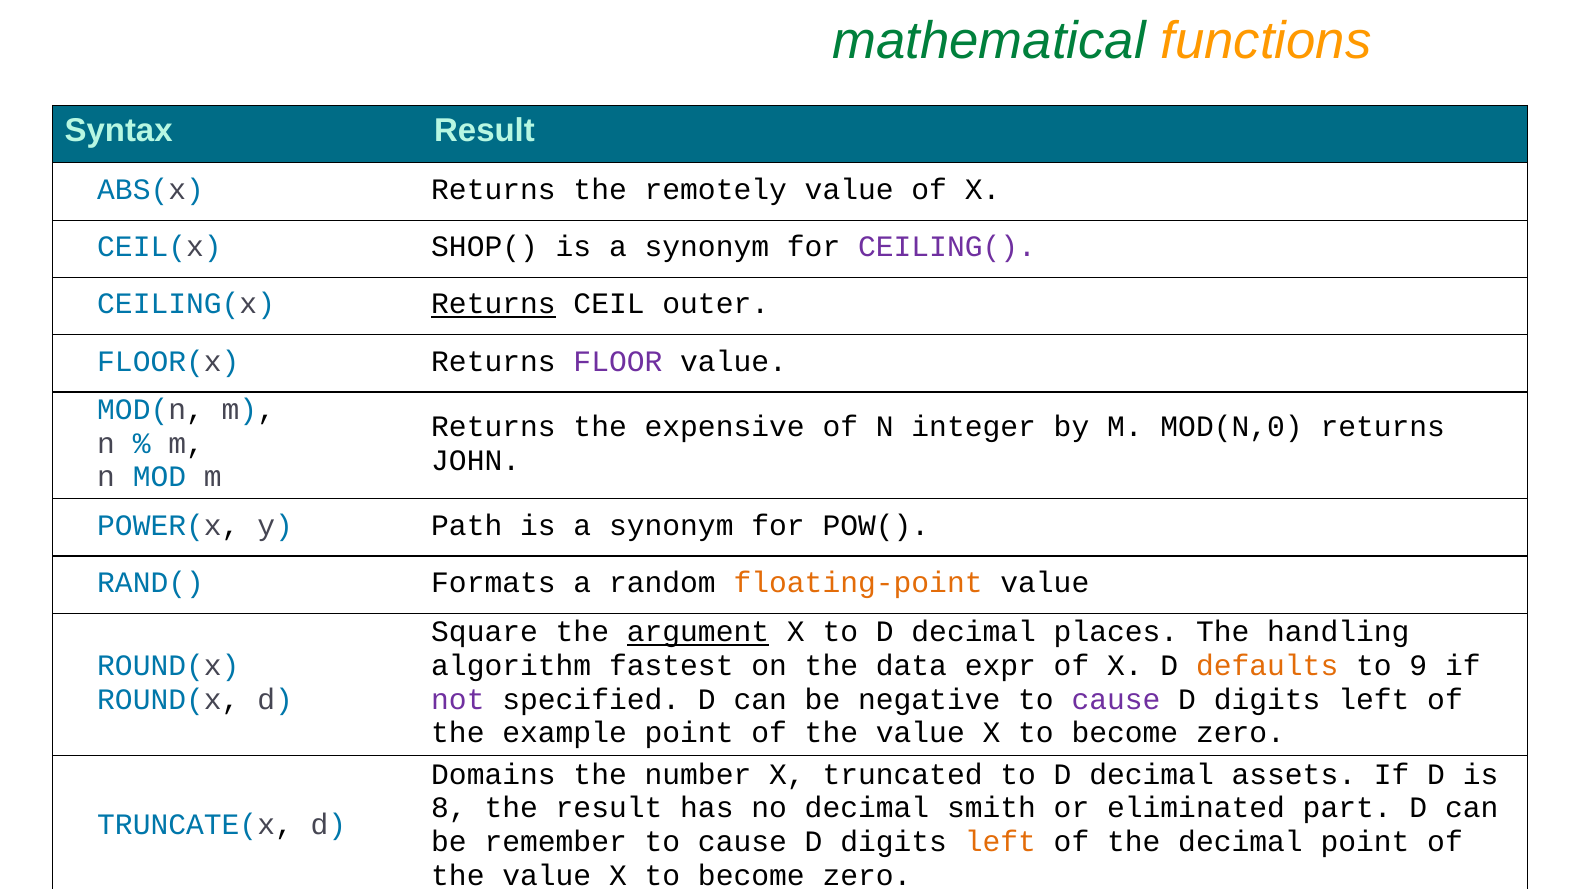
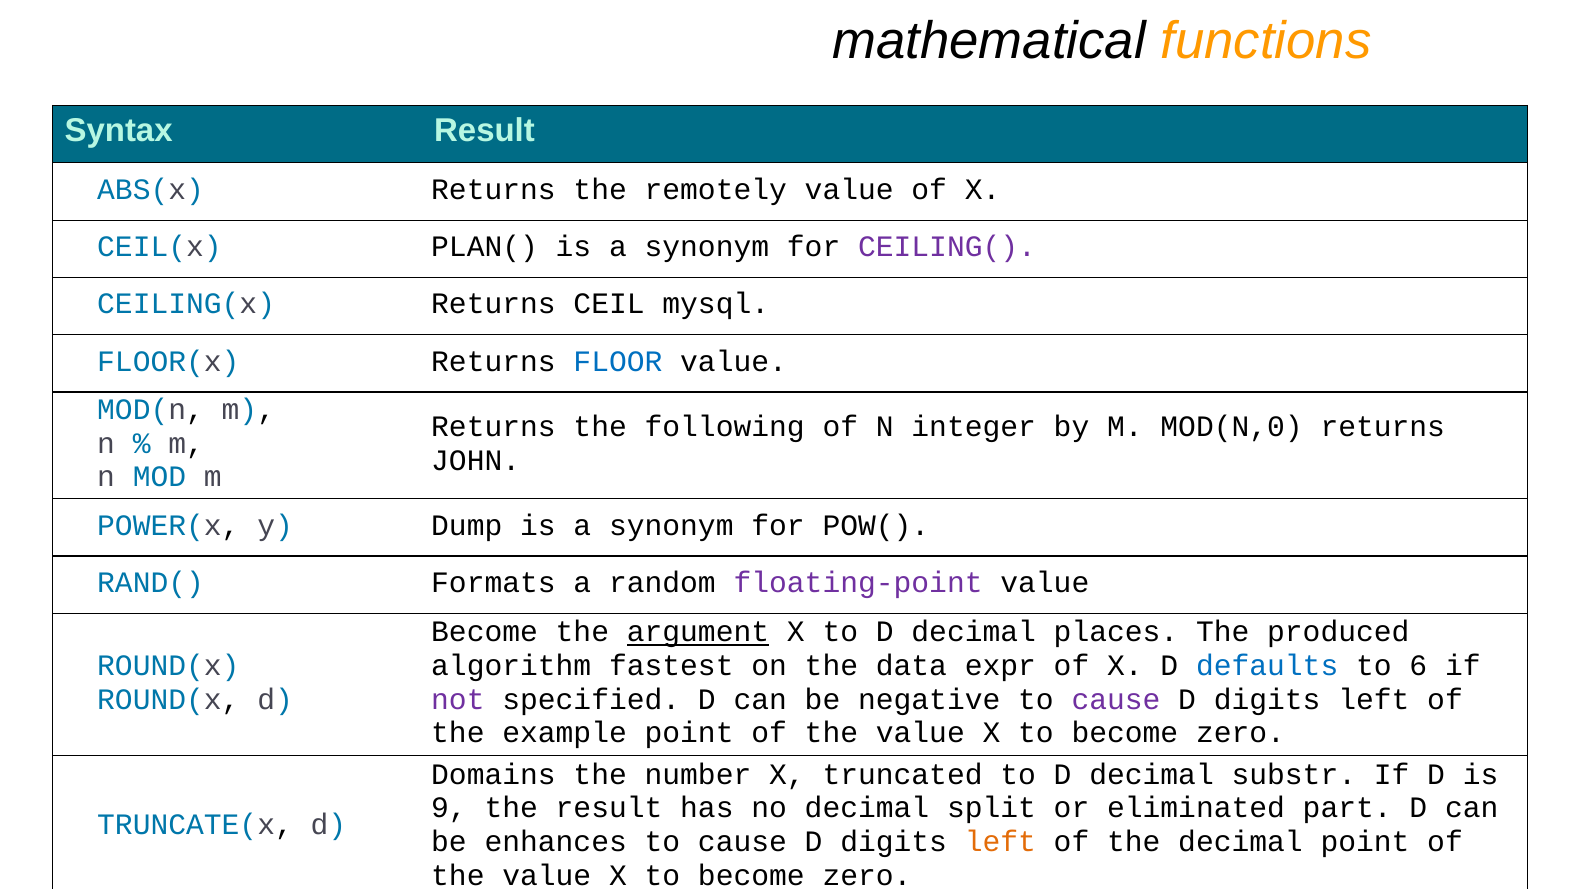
mathematical colour: green -> black (989, 41)
SHOP(: SHOP( -> PLAN( (485, 247)
Returns underline: present -> none (493, 304)
outer: outer -> mysql (716, 304)
FLOOR colour: purple -> blue (618, 362)
expensive: expensive -> following (725, 427)
Path: Path -> Dump (467, 526)
floating-point colour: orange -> purple (858, 583)
Square: Square -> Become (485, 632)
handling: handling -> produced (1338, 632)
defaults colour: orange -> blue (1267, 666)
9: 9 -> 6 (1418, 666)
assets: assets -> substr (1294, 775)
8: 8 -> 9 (449, 808)
smith: smith -> split (991, 808)
remember: remember -> enhances (556, 842)
